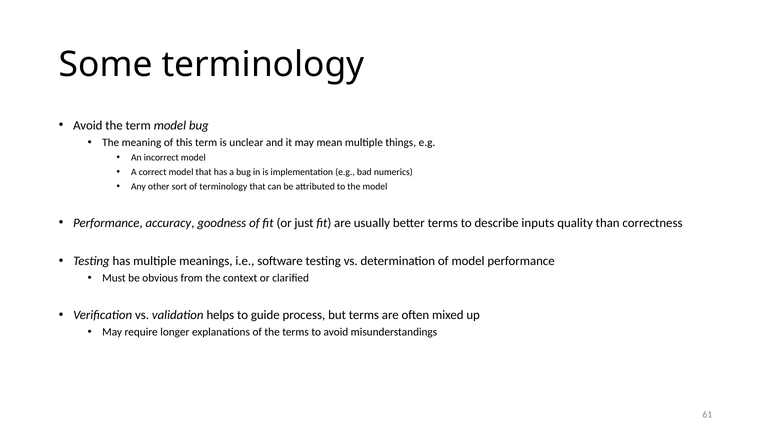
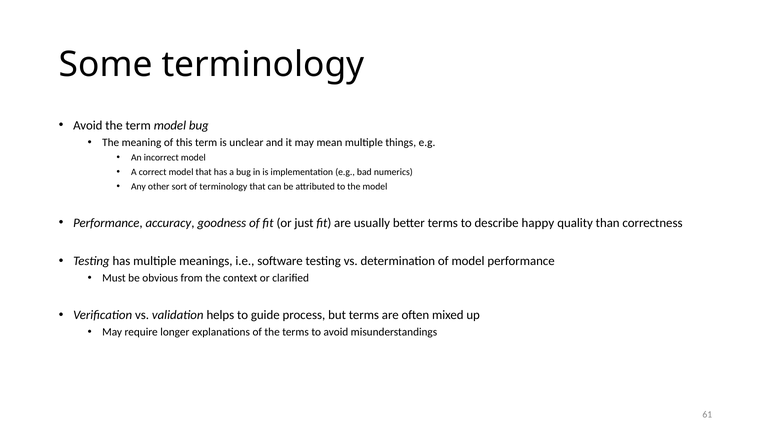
inputs: inputs -> happy (538, 223)
